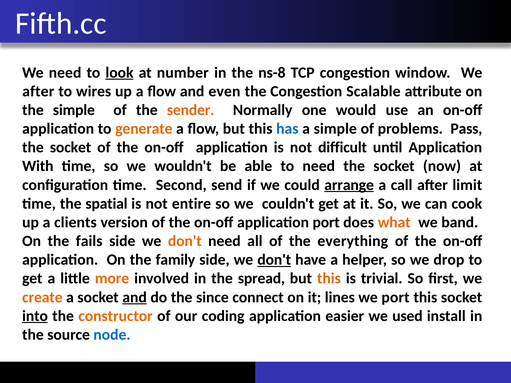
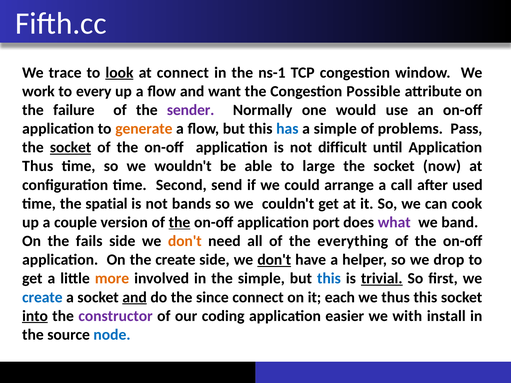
We need: need -> trace (65, 73)
at number: number -> connect (183, 73)
ns-8: ns-8 -> ns-1 (272, 73)
after: after -> work (38, 91)
wires: wires -> every (94, 91)
even: even -> want (225, 91)
Scalable: Scalable -> Possible (373, 91)
the simple: simple -> failure (74, 110)
sender colour: orange -> purple (191, 110)
socket underline: none -> present (71, 148)
With: With -> Thus (38, 166)
to need: need -> large (319, 166)
arrange underline: present -> none (349, 185)
limit: limit -> used (467, 185)
entire: entire -> bands (192, 204)
clients: clients -> couple (76, 222)
the underline: none -> present (179, 222)
what colour: orange -> purple (394, 222)
the family: family -> create (175, 260)
the spread: spread -> simple (261, 279)
this colour: orange -> blue (329, 279)
trivial underline: none -> present (382, 279)
create colour: orange -> blue (42, 297)
lines: lines -> each (340, 297)
we port: port -> thus (396, 297)
constructor colour: orange -> purple (116, 316)
used: used -> with (407, 316)
